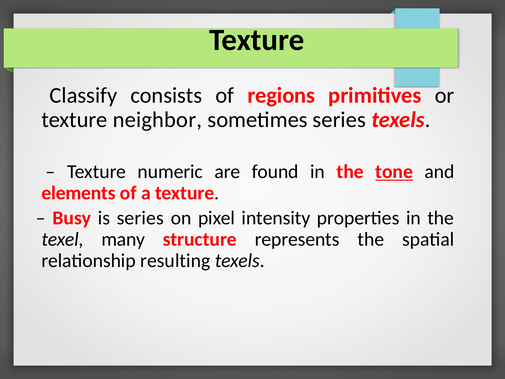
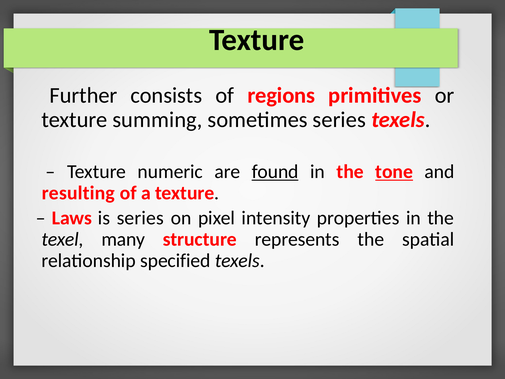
Classify: Classify -> Further (83, 95)
neighbor: neighbor -> summing (157, 120)
found underline: none -> present (275, 172)
elements: elements -> resulting (78, 193)
Busy: Busy -> Laws (72, 218)
resulting: resulting -> specified (175, 260)
